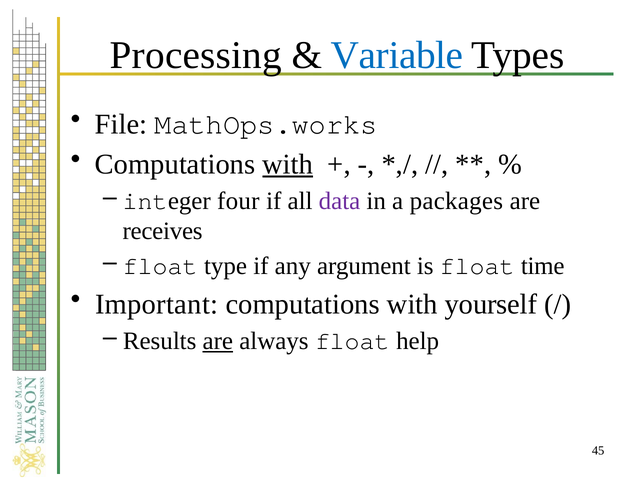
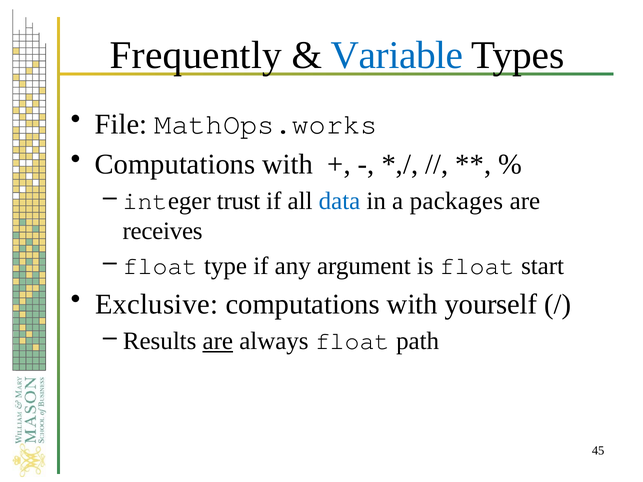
Processing: Processing -> Frequently (196, 55)
with underline: present -> none (288, 164)
four: four -> trust (239, 201)
data colour: purple -> blue (339, 201)
time: time -> start (543, 266)
Important: Important -> Exclusive (157, 304)
help: help -> path (418, 341)
